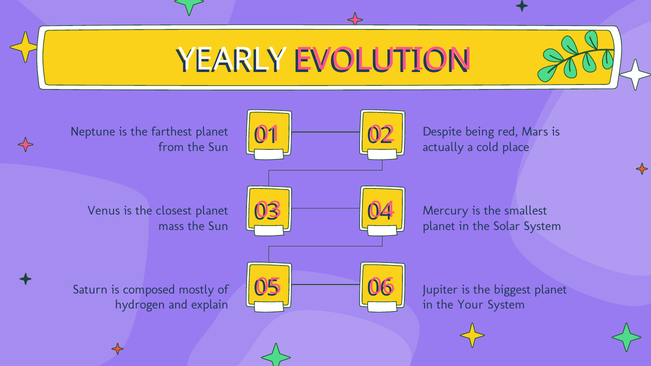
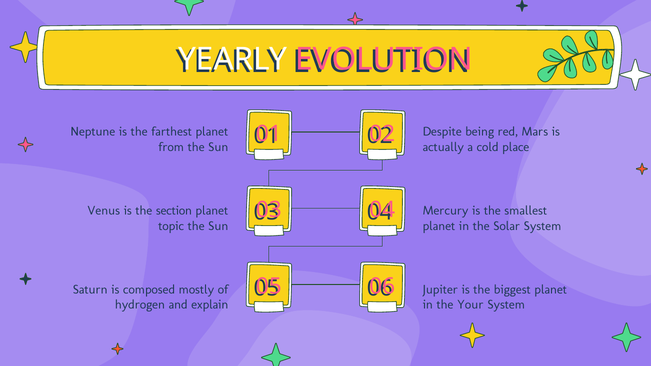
closest: closest -> section (174, 211)
mass: mass -> topic (171, 226)
